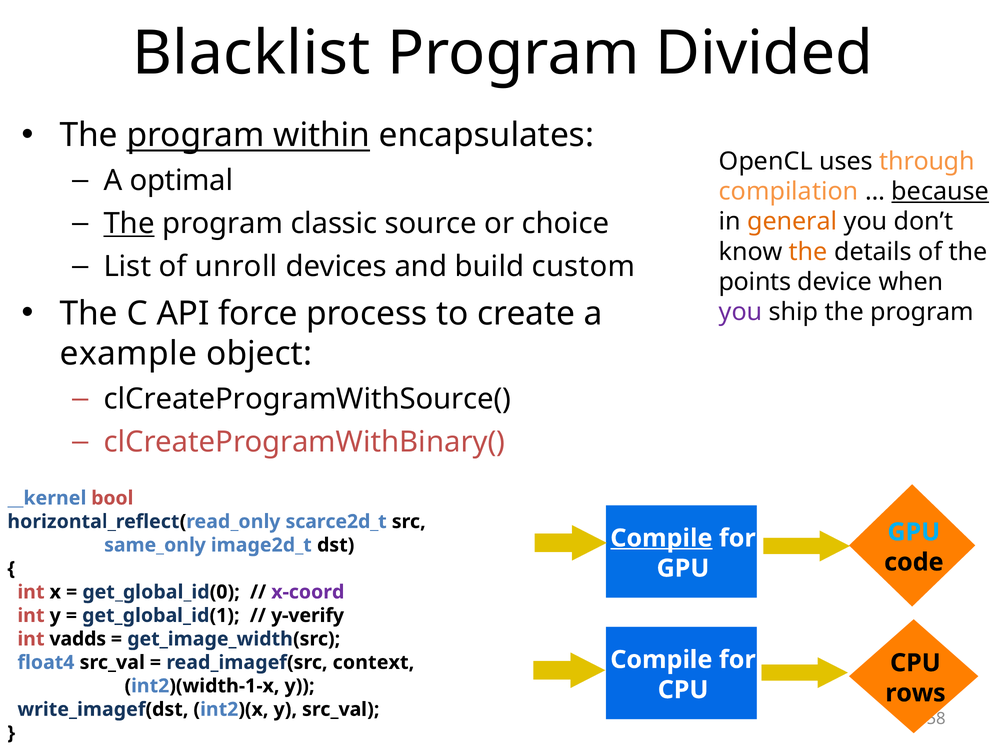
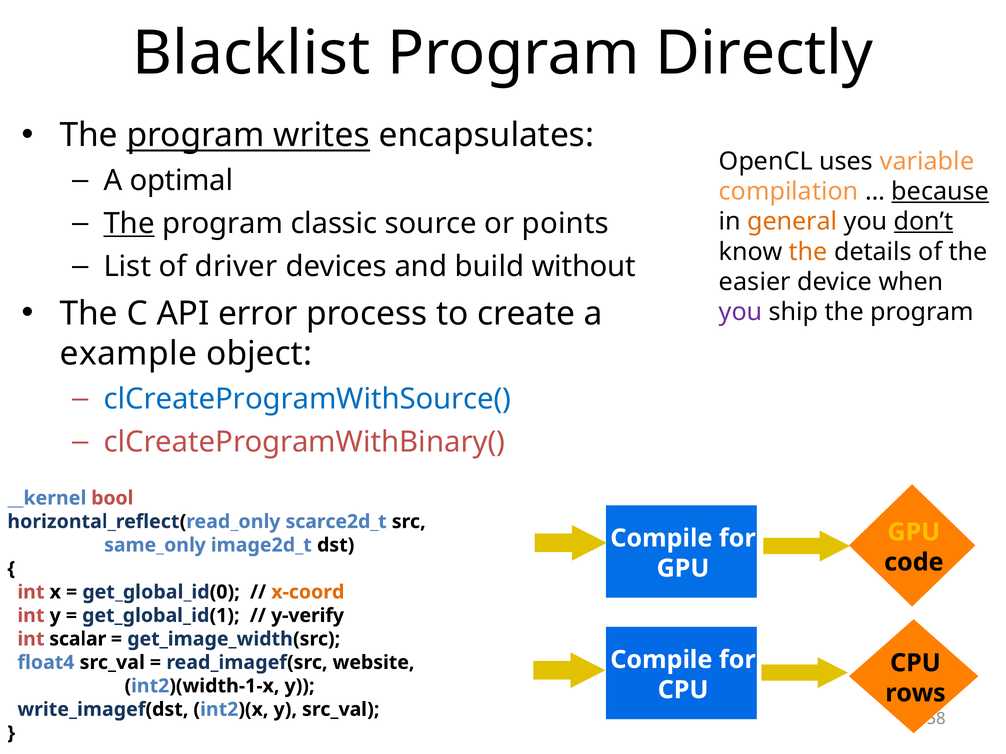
Divided: Divided -> Directly (764, 54)
within: within -> writes (322, 135)
through: through -> variable (927, 161)
choice: choice -> points (565, 224)
don’t underline: none -> present (924, 222)
unroll: unroll -> driver (236, 267)
custom: custom -> without (584, 267)
points: points -> easier (755, 282)
force: force -> error (258, 314)
clCreateProgramWithSource( colour: black -> blue (307, 399)
GPU colour: light blue -> yellow (914, 532)
Compile underline: present -> none (661, 539)
x-coord colour: purple -> orange (308, 592)
vadds: vadds -> scalar (78, 639)
context: context -> website (374, 663)
